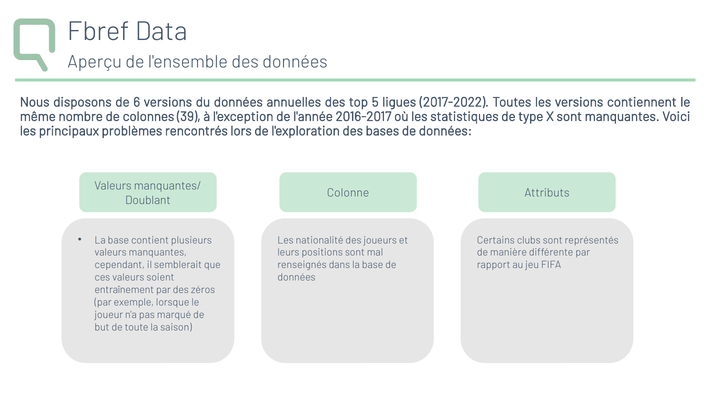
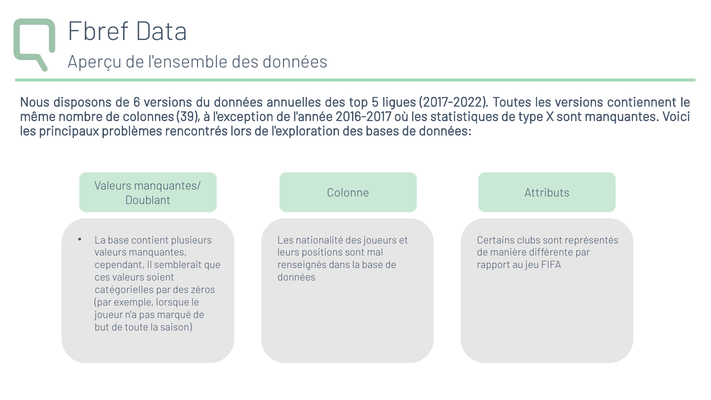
entraînement: entraînement -> catégorielles (124, 290)
